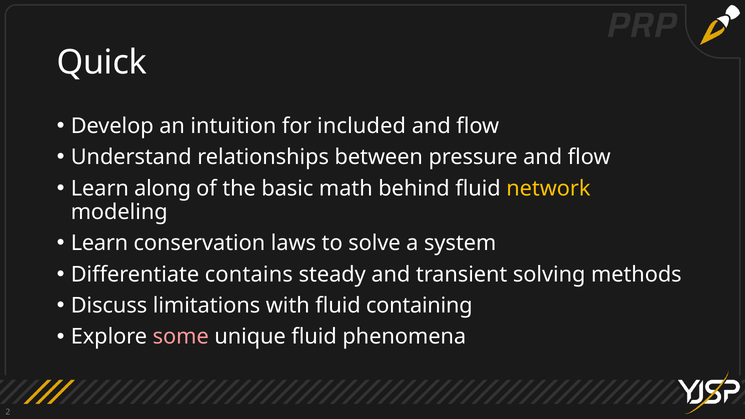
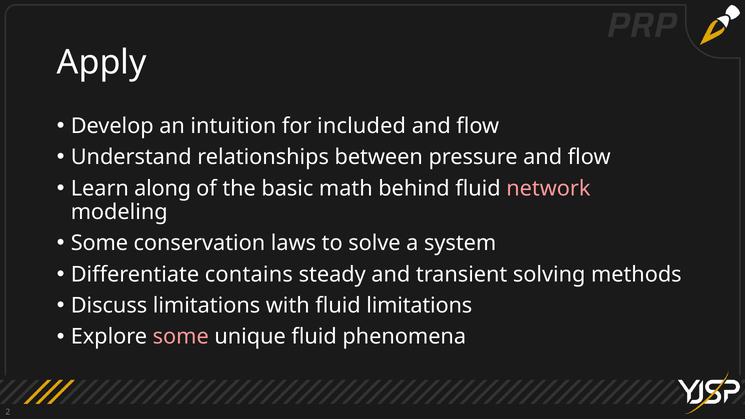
Quick: Quick -> Apply (102, 63)
network colour: yellow -> pink (548, 188)
Learn: Learn -> Some (99, 243)
fluid containing: containing -> limitations (419, 306)
